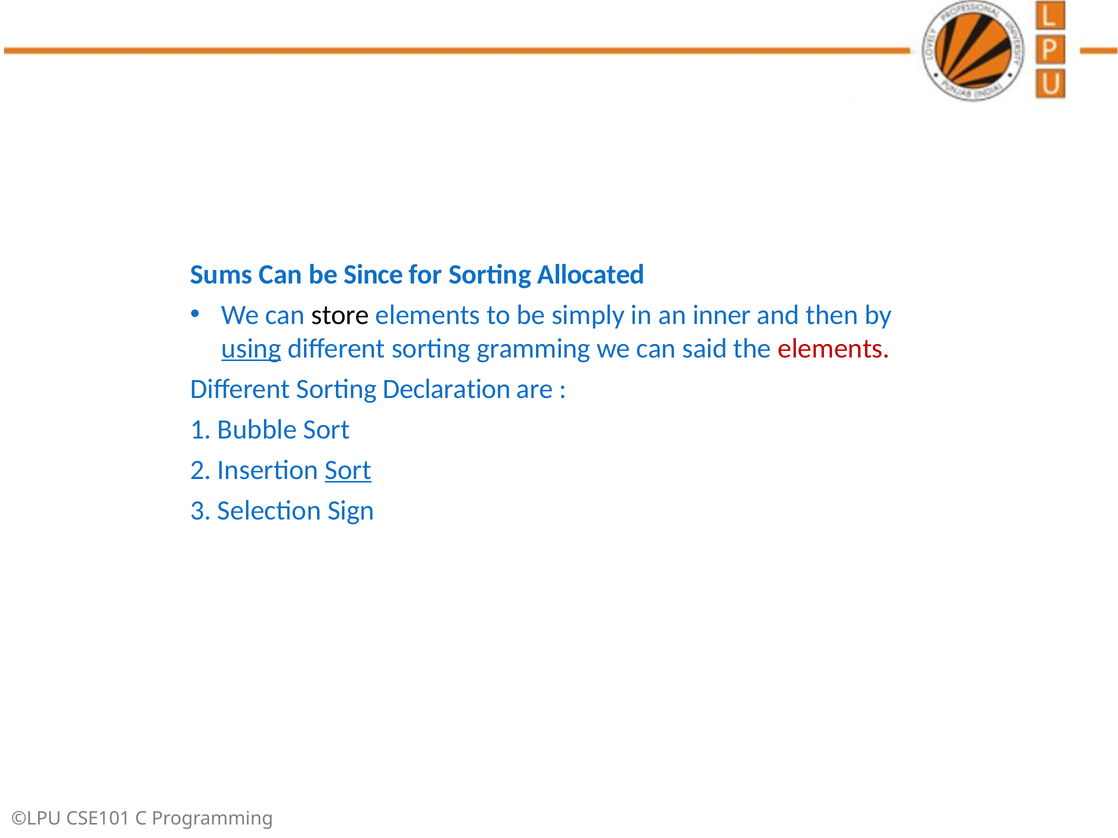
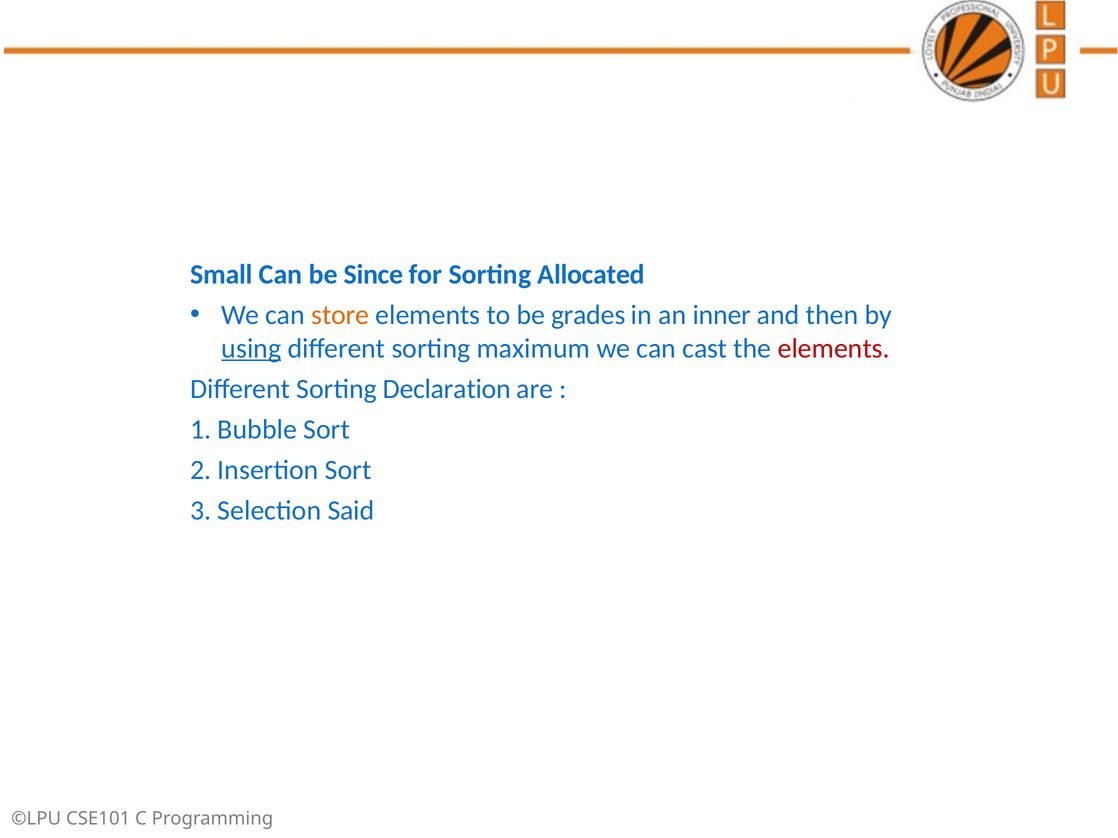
Sums: Sums -> Small (221, 274)
store colour: black -> orange (340, 315)
simply: simply -> grades (588, 315)
gramming: gramming -> maximum (533, 349)
said: said -> cast (705, 349)
Sort underline: present -> none (348, 470)
Sign: Sign -> Said (351, 511)
